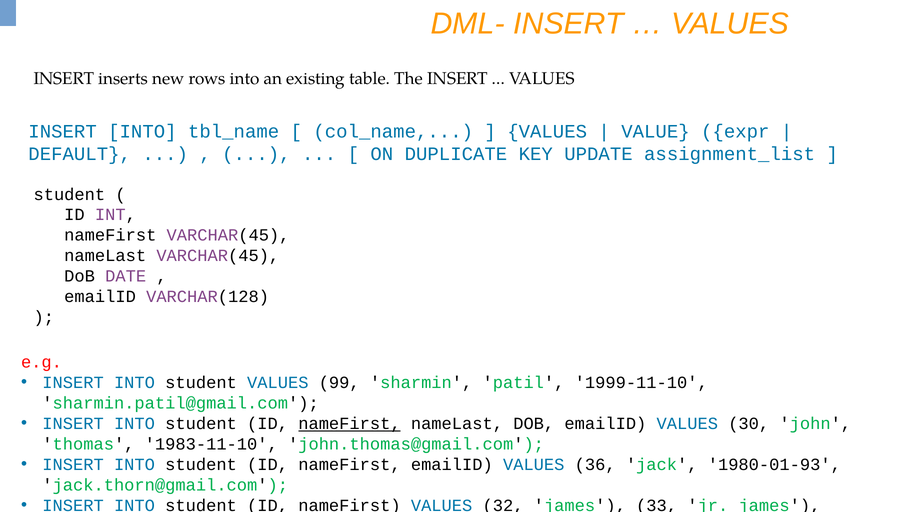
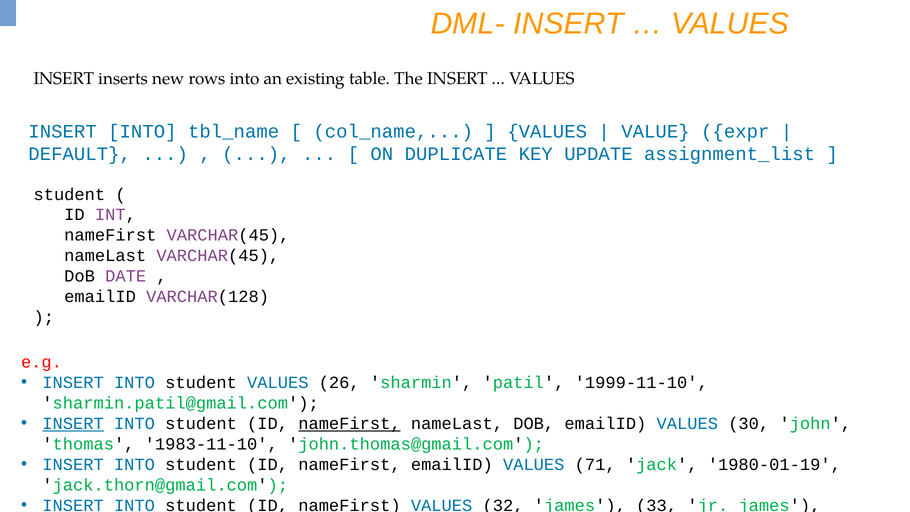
99: 99 -> 26 (339, 383)
INSERT underline: none -> present (73, 423)
36: 36 -> 71 (595, 464)
1980-01-93: 1980-01-93 -> 1980-01-19 (774, 464)
